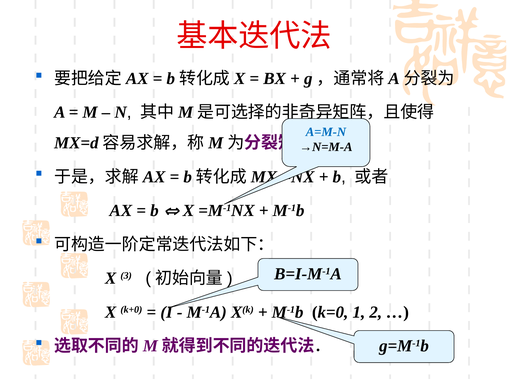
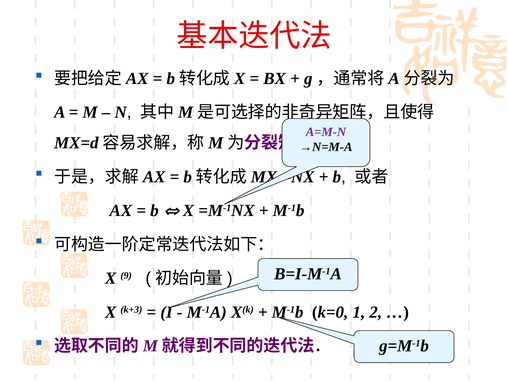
A=M-N colour: blue -> purple (326, 132)
3: 3 -> 9 (126, 276)
k+0: k+0 -> k+3 (131, 309)
